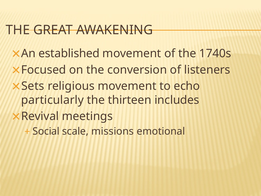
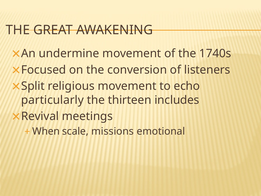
established: established -> undermine (69, 53)
Sets: Sets -> Split (33, 86)
Social: Social -> When (46, 131)
